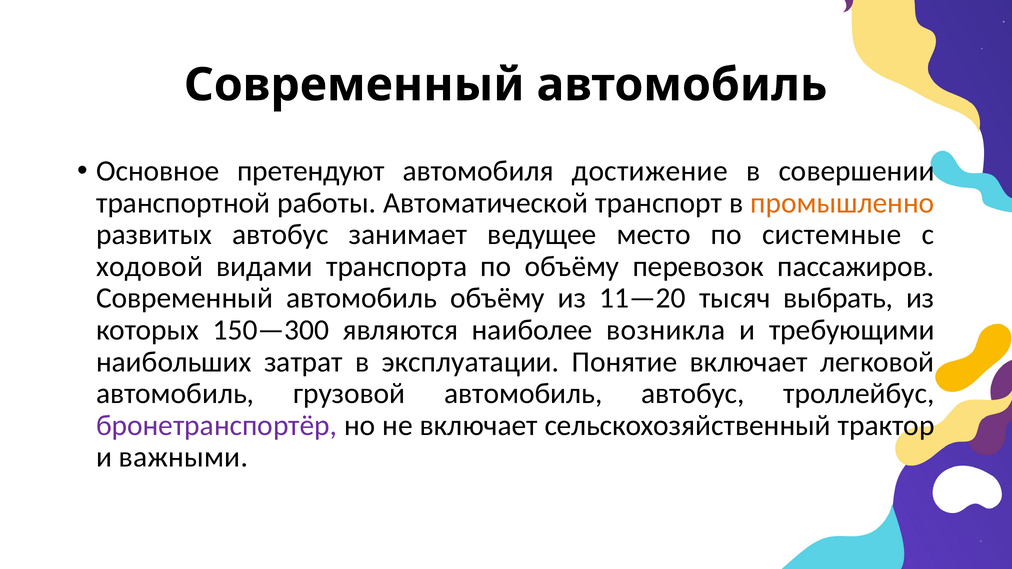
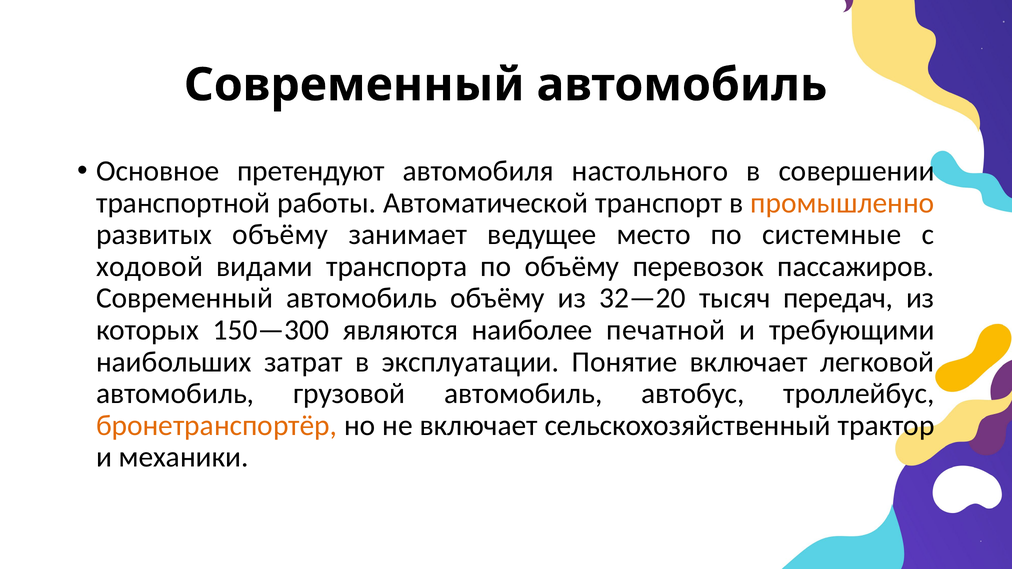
достижение: достижение -> настольного (650, 171)
развитых автобус: автобус -> объёму (280, 235)
11—20: 11—20 -> 32—20 (643, 298)
выбрать: выбрать -> передач (838, 298)
возникла: возникла -> печатной (666, 330)
бронетранспортёр colour: purple -> orange (217, 426)
важными: важными -> механики (184, 457)
